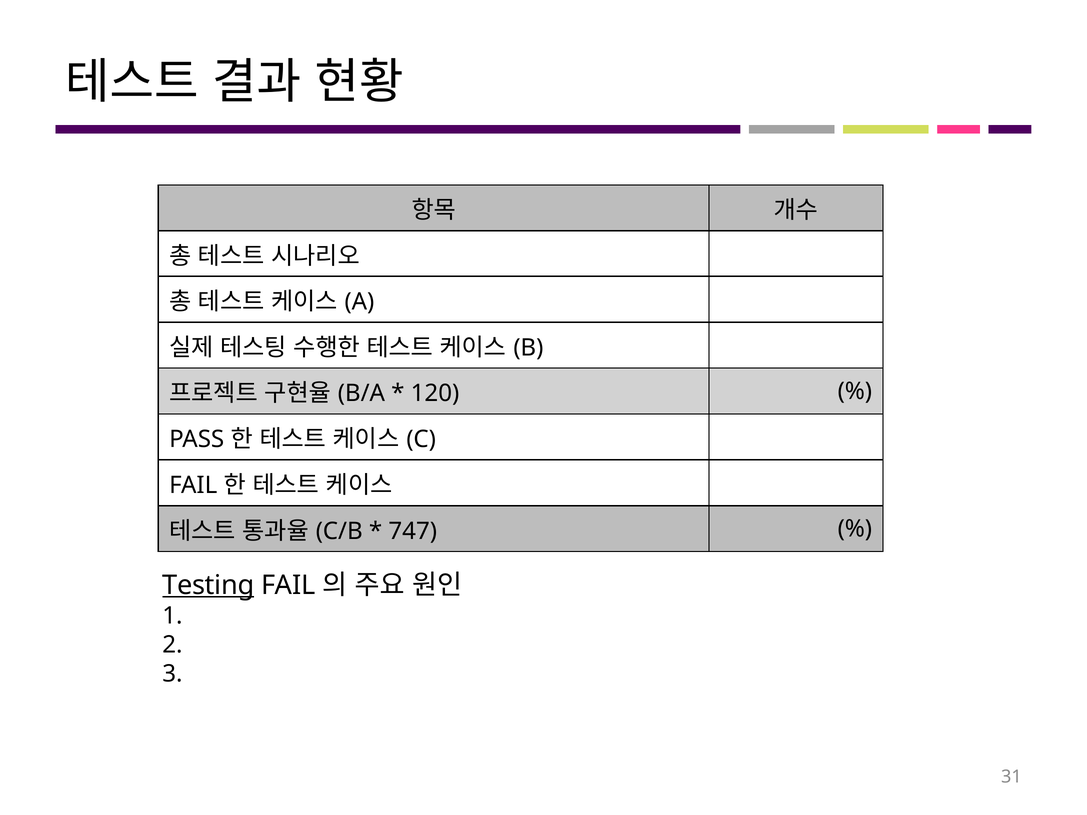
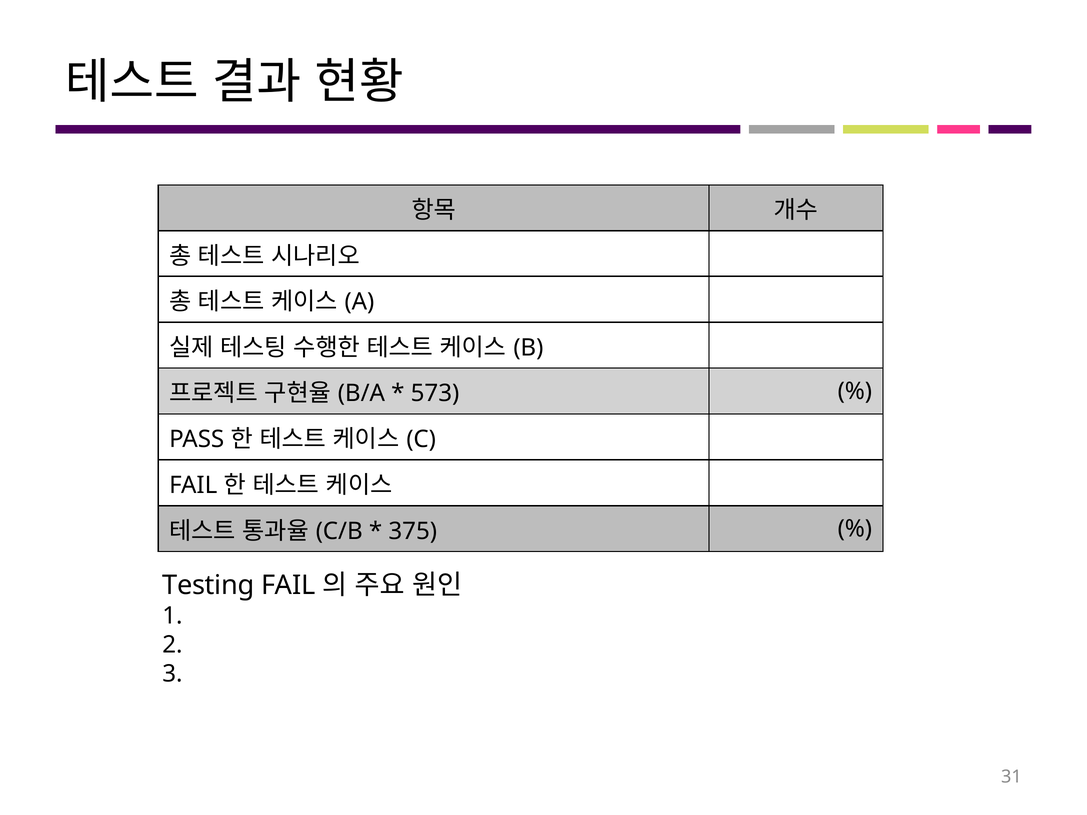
120: 120 -> 573 (435, 394)
747: 747 -> 375 (413, 531)
Testing underline: present -> none (208, 585)
